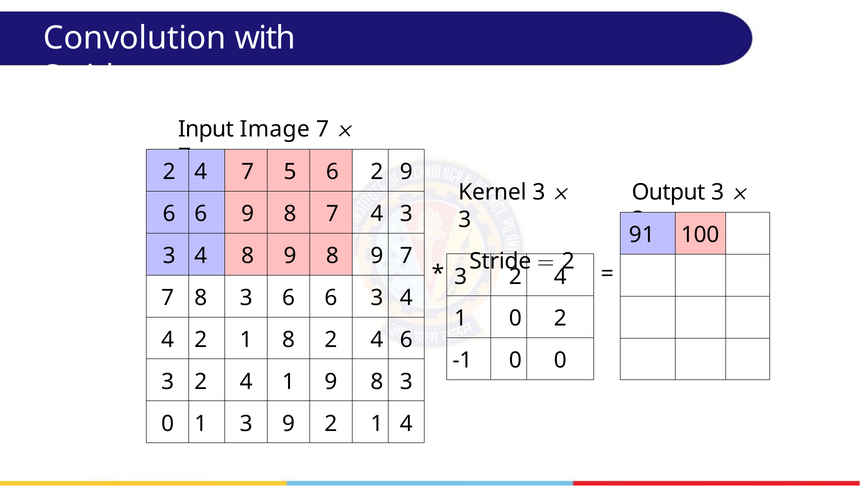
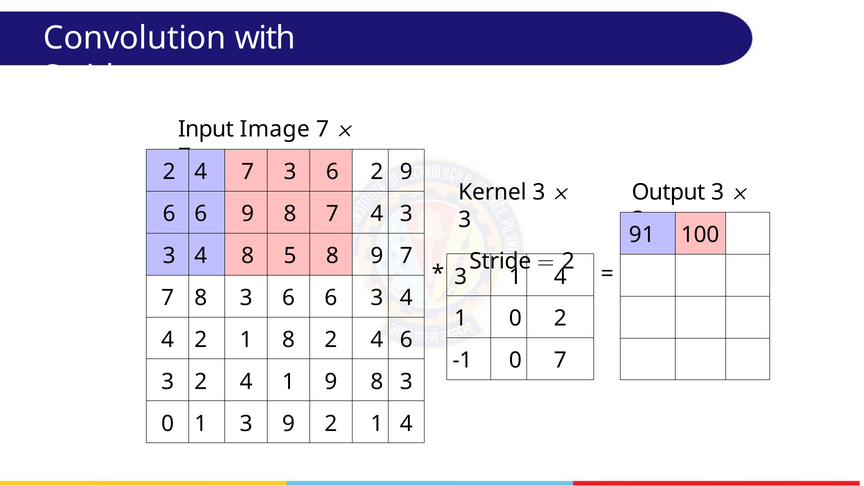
7 5: 5 -> 3 (290, 172)
4 8 9: 9 -> 5 (290, 256)
2: 2 -> 1 (515, 277)
0 0: 0 -> 7 (560, 361)
